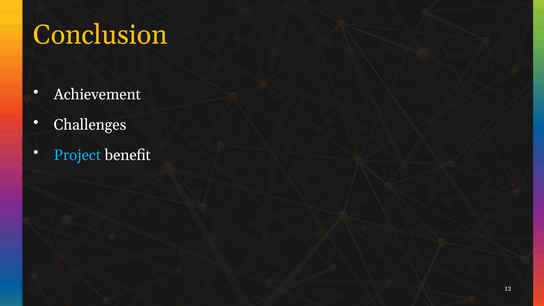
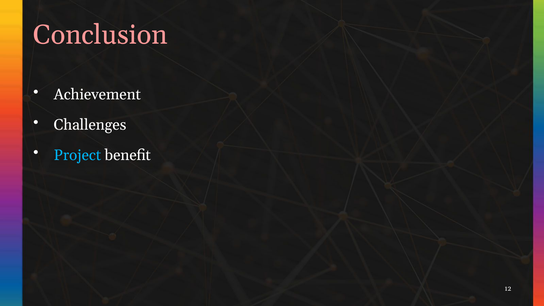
Conclusion colour: yellow -> pink (100, 35)
